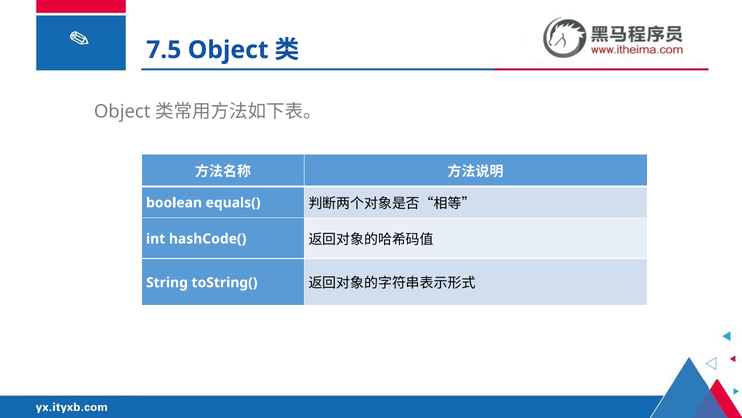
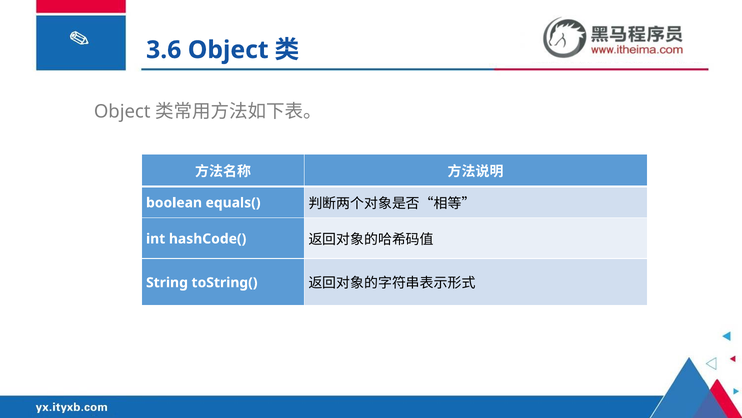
7.5: 7.5 -> 3.6 (164, 50)
